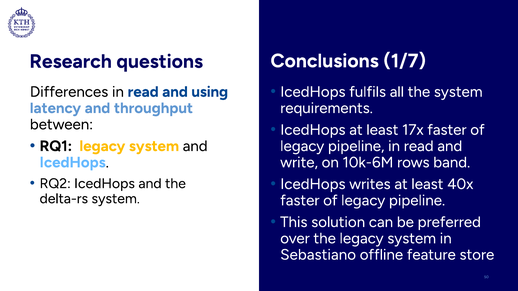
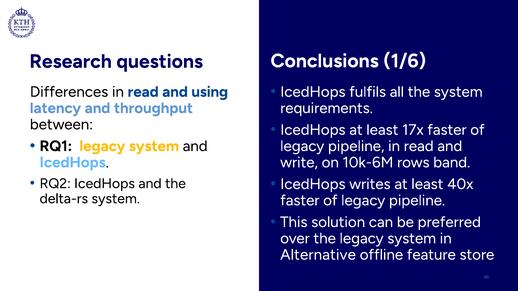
1/7: 1/7 -> 1/6 (405, 61)
Sebastiano: Sebastiano -> Alternative (318, 255)
